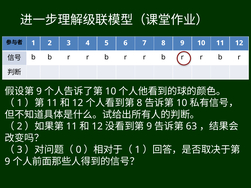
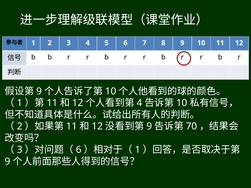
8: 8 -> 4 (140, 103)
63: 63 -> 70 (192, 127)
0: 0 -> 6 (79, 150)
